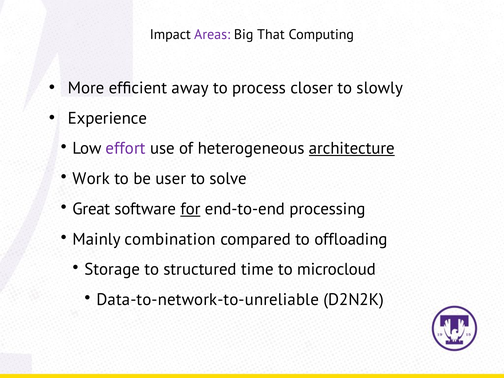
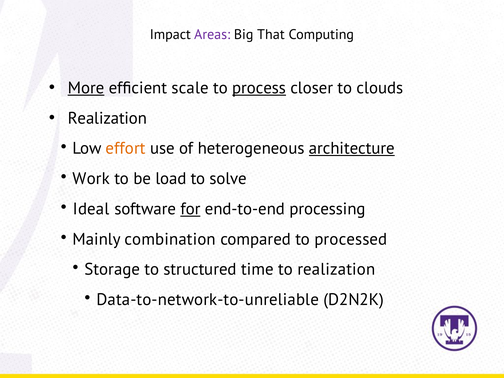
More underline: none -> present (86, 88)
away: away -> scale (190, 88)
process underline: none -> present (259, 88)
slowly: slowly -> clouds (380, 88)
Experience: Experience -> Realization (107, 118)
effort colour: purple -> orange (126, 148)
user: user -> load (171, 179)
Great: Great -> Ideal (91, 209)
offloading: offloading -> processed (351, 239)
to microcloud: microcloud -> realization (336, 269)
